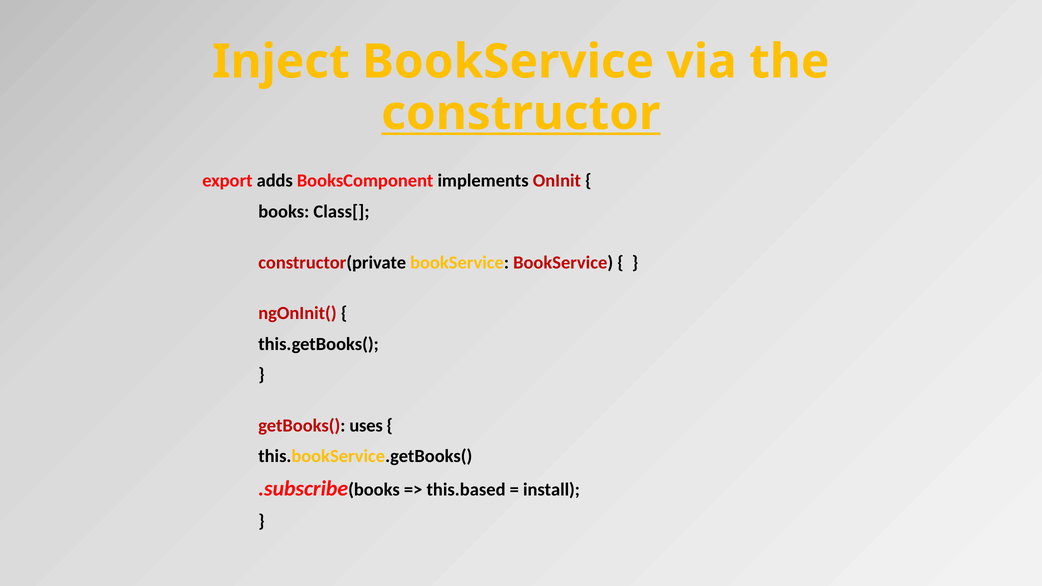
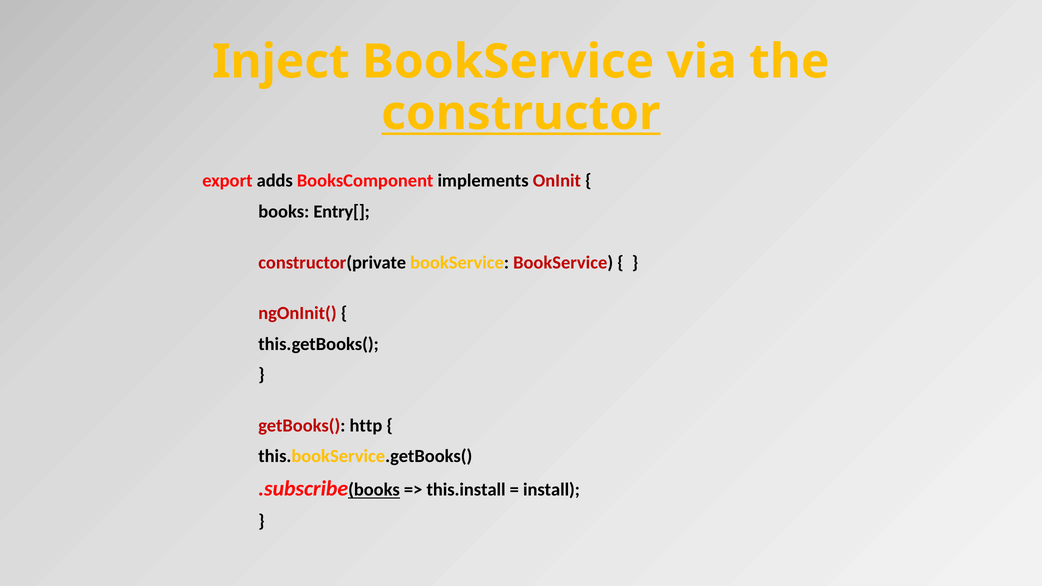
Class[: Class[ -> Entry[ (342, 212)
uses: uses -> http (366, 426)
books underline: none -> present (374, 490)
this.based: this.based -> this.install (466, 490)
